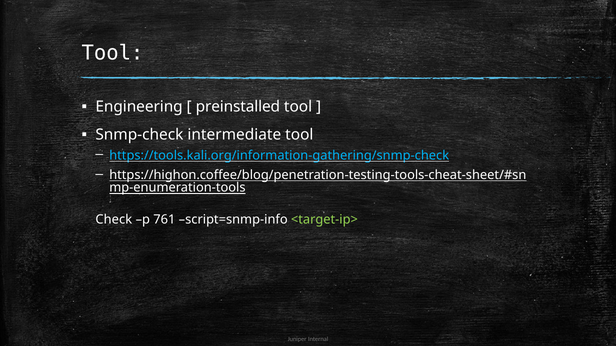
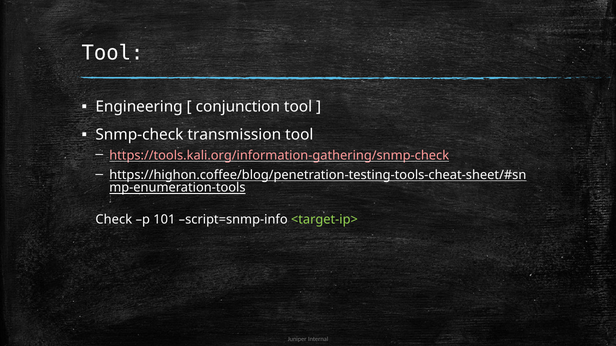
preinstalled: preinstalled -> conjunction (238, 107)
intermediate: intermediate -> transmission (234, 135)
https://tools.kali.org/information-gathering/snmp-check colour: light blue -> pink (279, 156)
761: 761 -> 101 (164, 220)
